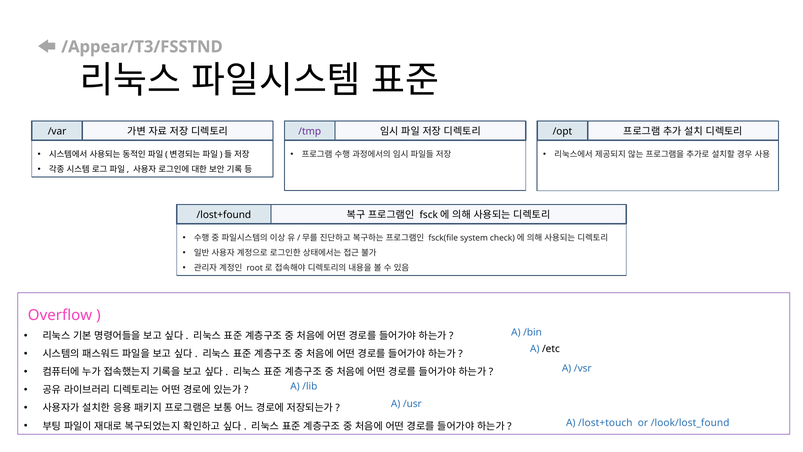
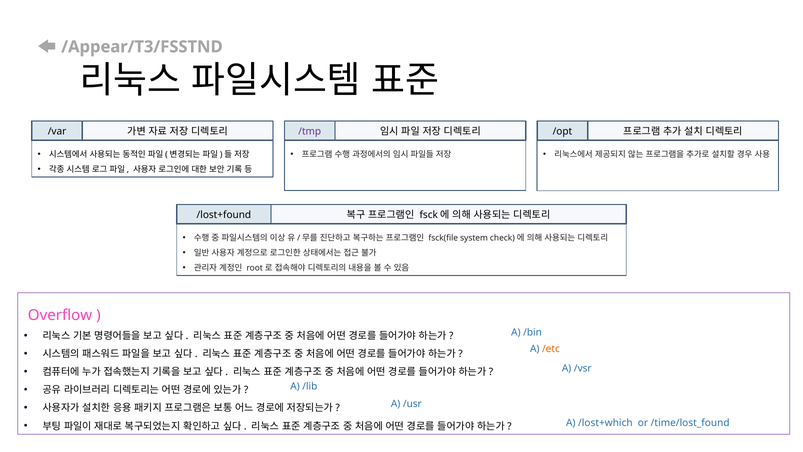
/etc colour: black -> orange (551, 349)
/lost+touch: /lost+touch -> /lost+which (605, 423)
/look/lost_found: /look/lost_found -> /time/lost_found (690, 423)
